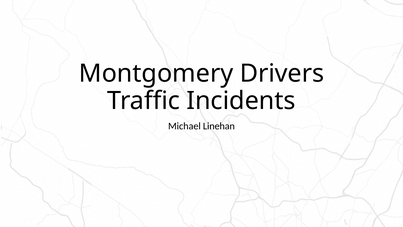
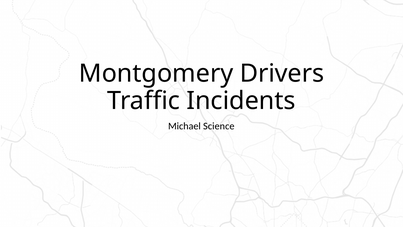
Linehan: Linehan -> Science (219, 126)
